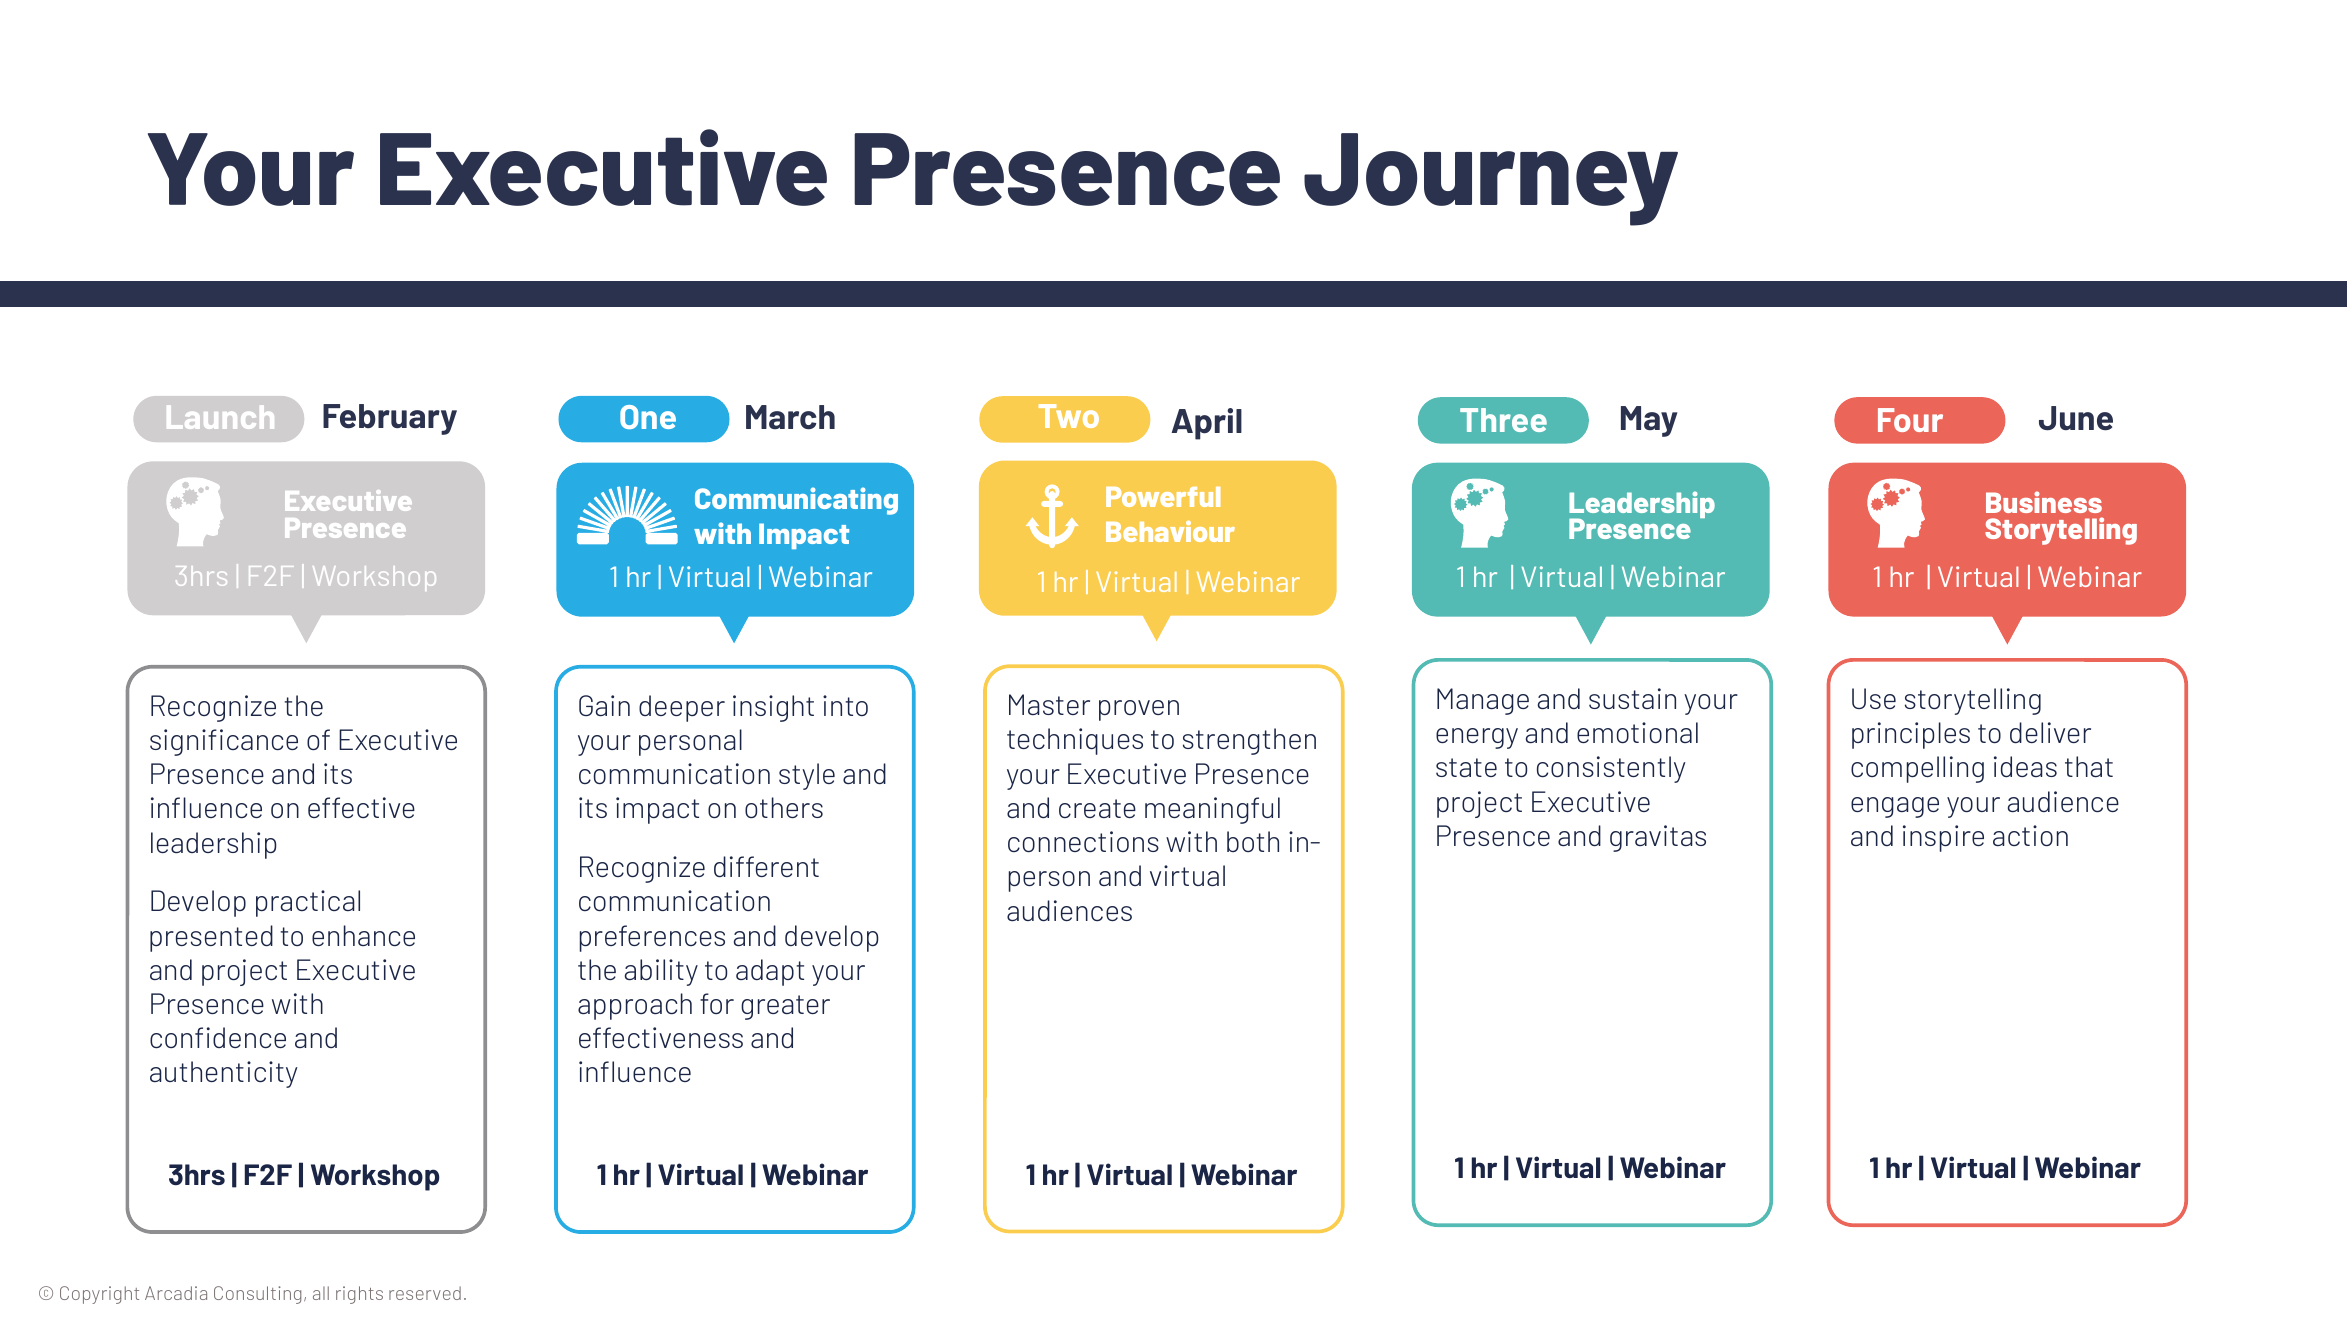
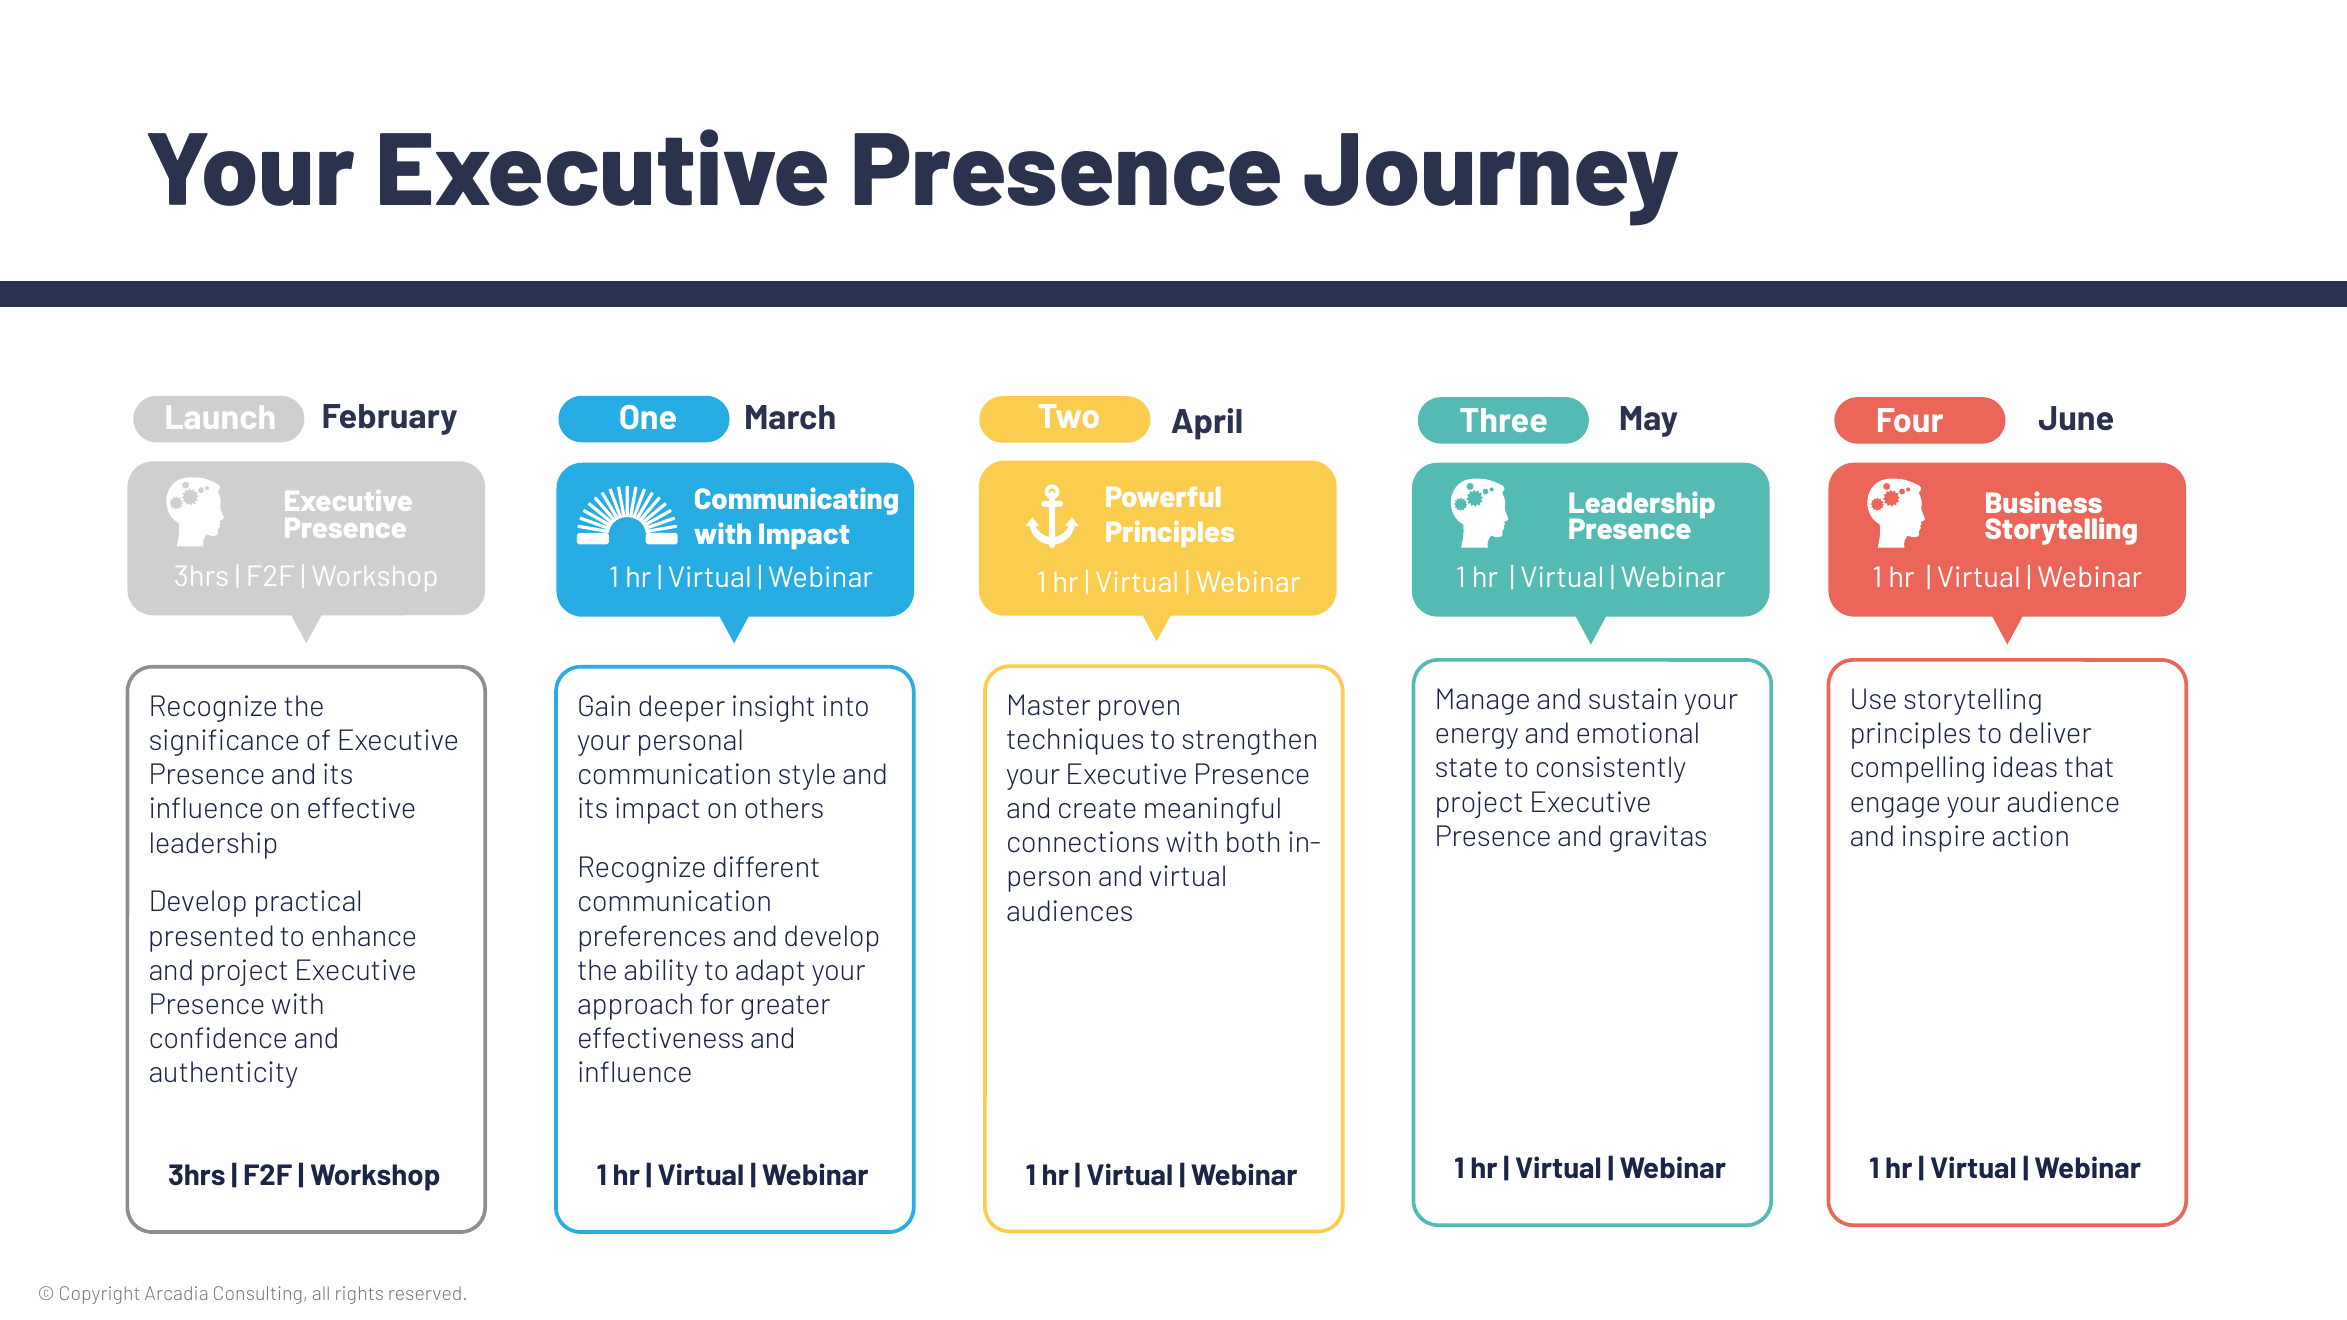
Behaviour: Behaviour -> Principles (1170, 533)
